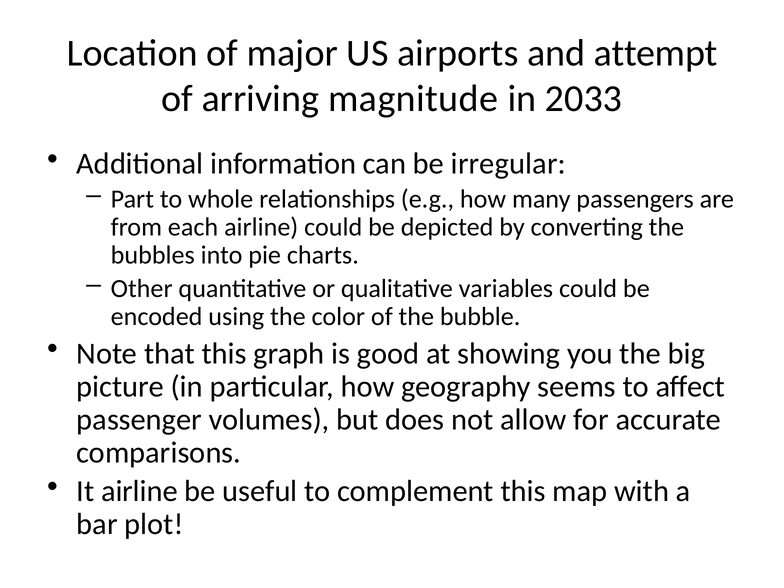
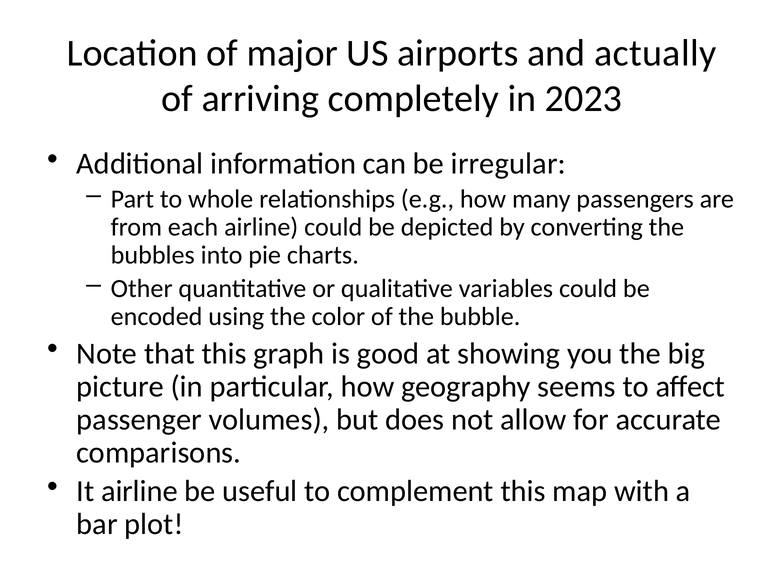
attempt: attempt -> actually (655, 53)
magnitude: magnitude -> completely (413, 99)
2033: 2033 -> 2023 (584, 99)
